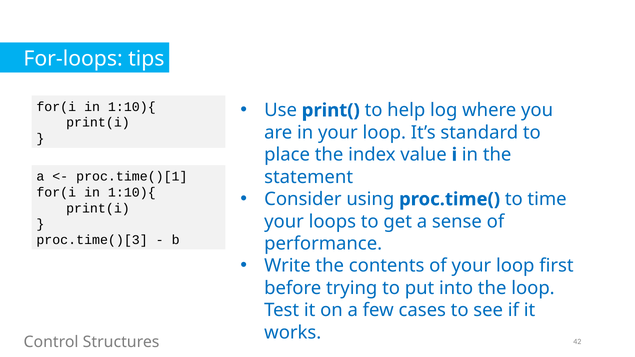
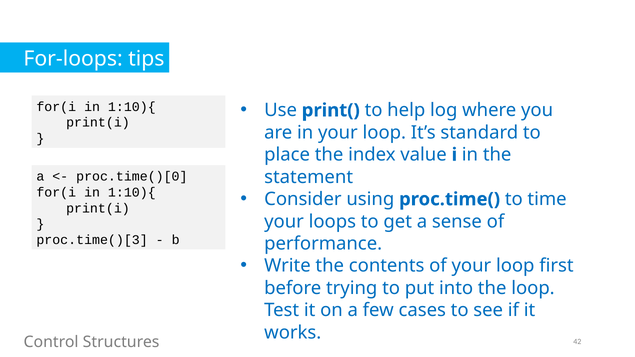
proc.time()[1: proc.time()[1 -> proc.time()[0 (132, 177)
